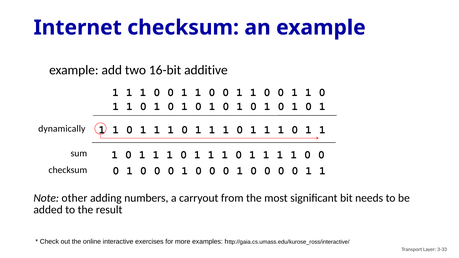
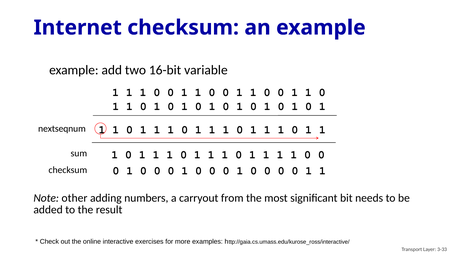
additive: additive -> variable (206, 70)
dynamically: dynamically -> nextseqnum (62, 129)
